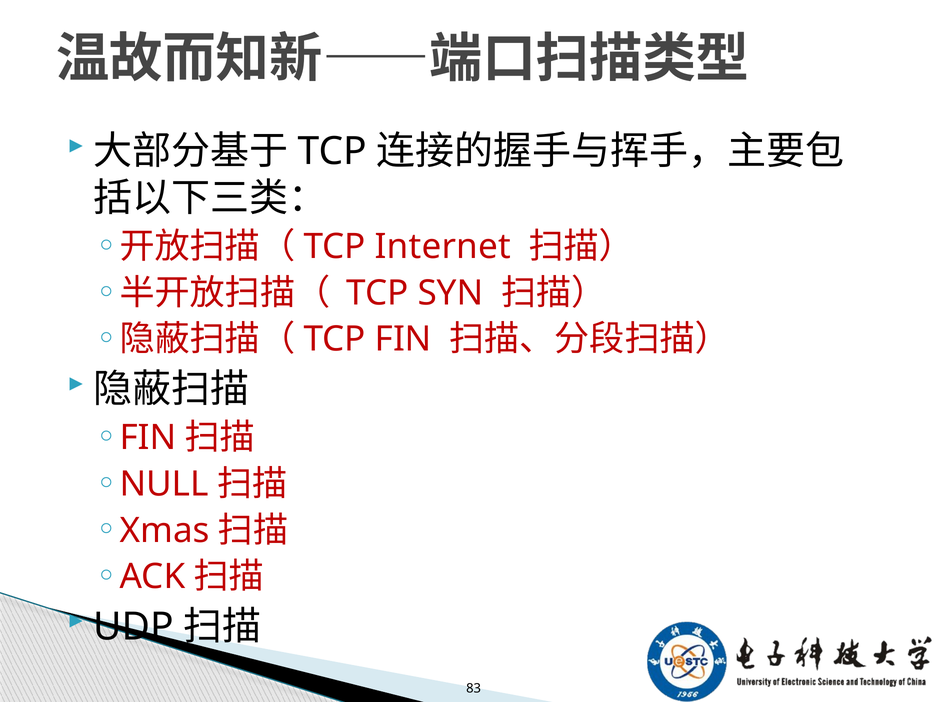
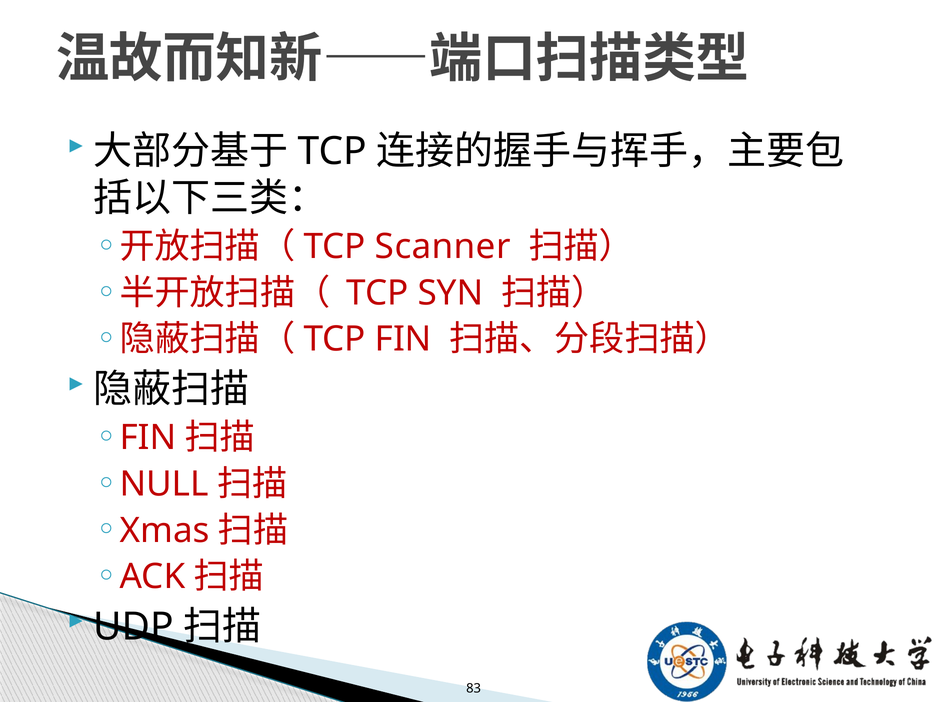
Internet: Internet -> Scanner (443, 247)
